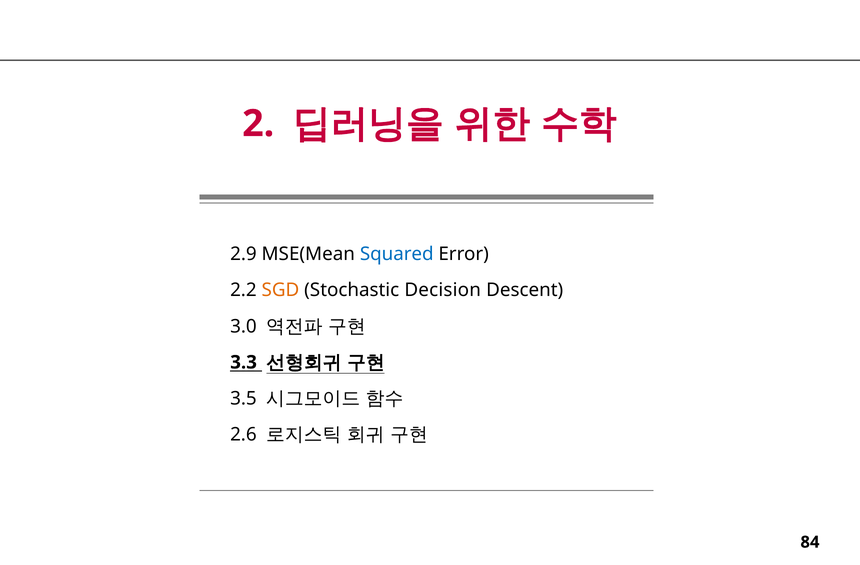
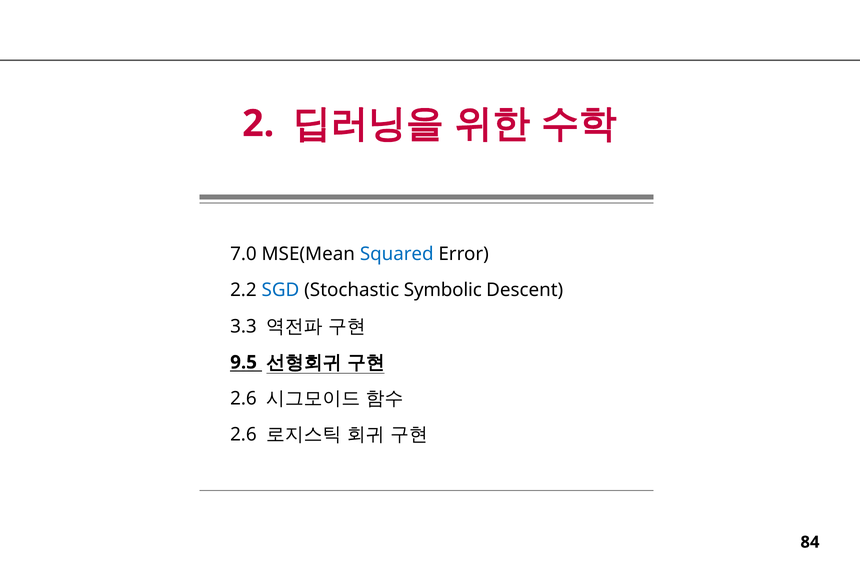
2.9: 2.9 -> 7.0 (243, 254)
SGD colour: orange -> blue (280, 290)
Decision: Decision -> Symbolic (443, 290)
3.0: 3.0 -> 3.3 (243, 326)
3.3: 3.3 -> 9.5 (244, 362)
3.5: 3.5 -> 2.6 (243, 398)
